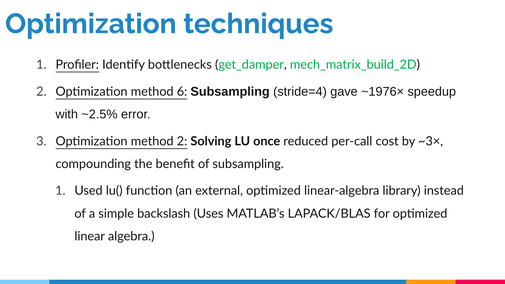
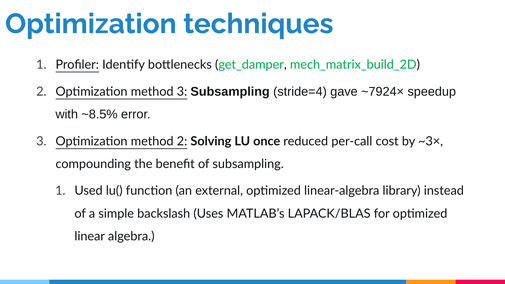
method 6: 6 -> 3 (182, 92)
~1976×: ~1976× -> ~7924× (383, 92)
~2.5%: ~2.5% -> ~8.5% (100, 114)
